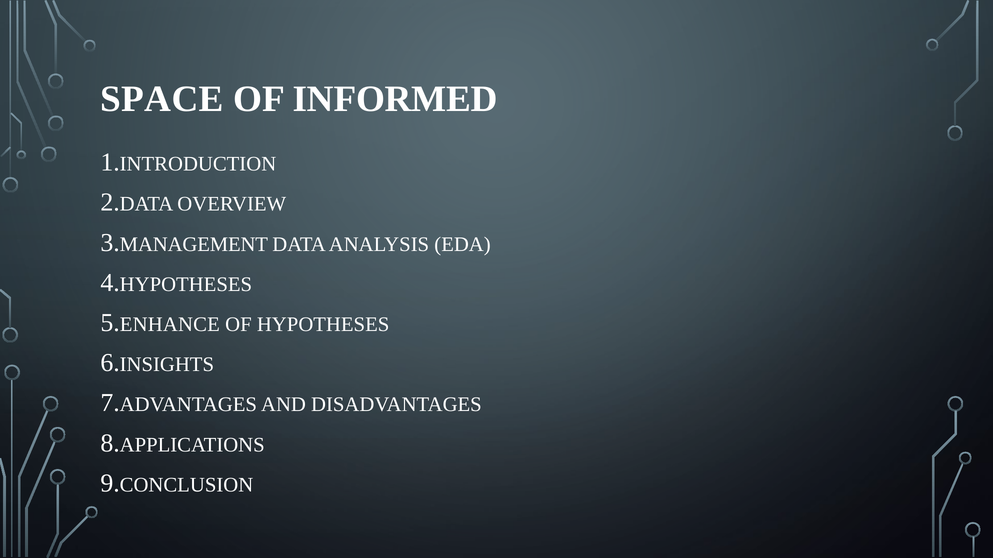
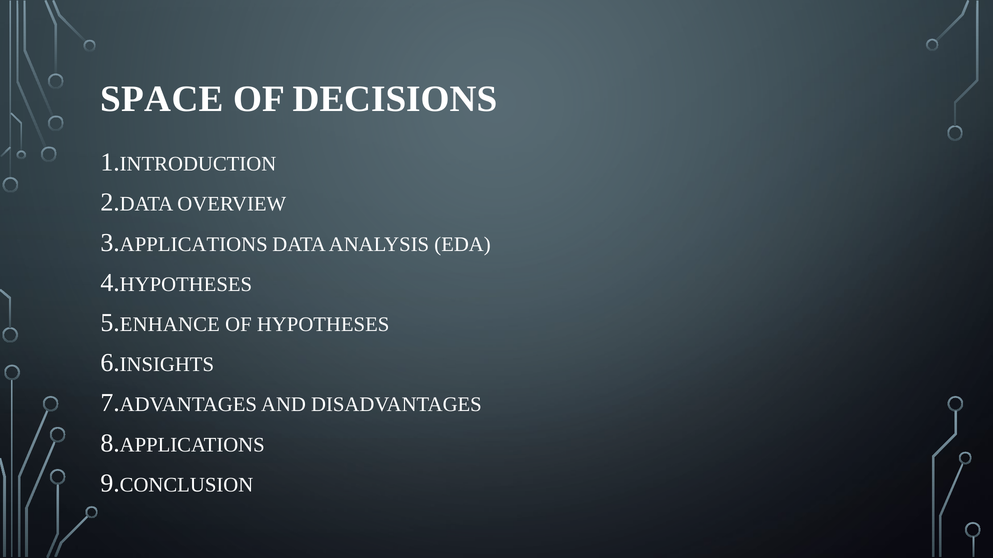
INFORMED: INFORMED -> DECISIONS (395, 99)
MANAGEMENT: MANAGEMENT -> APPLICATIONS (194, 244)
